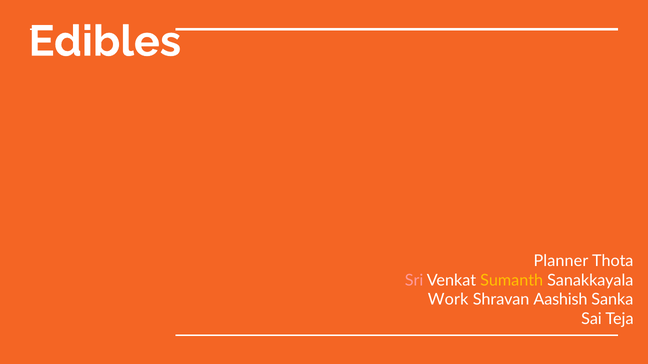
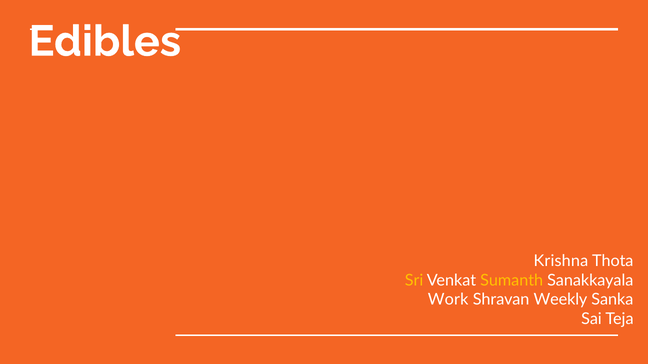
Planner: Planner -> Krishna (561, 261)
Sri colour: pink -> yellow (414, 281)
Aashish: Aashish -> Weekly (560, 300)
